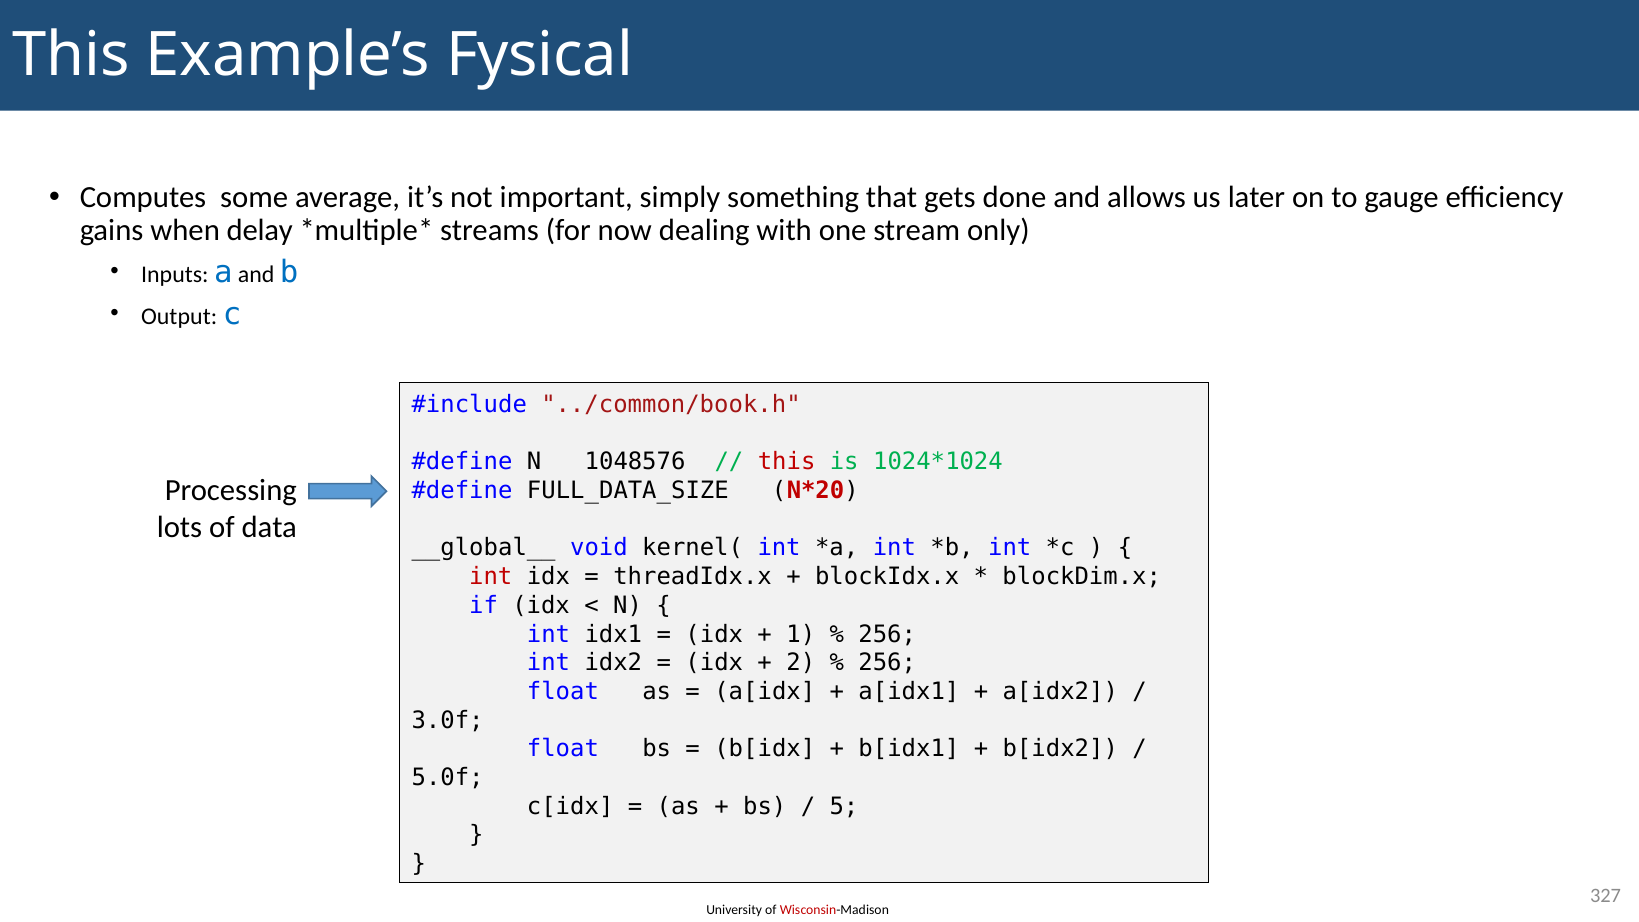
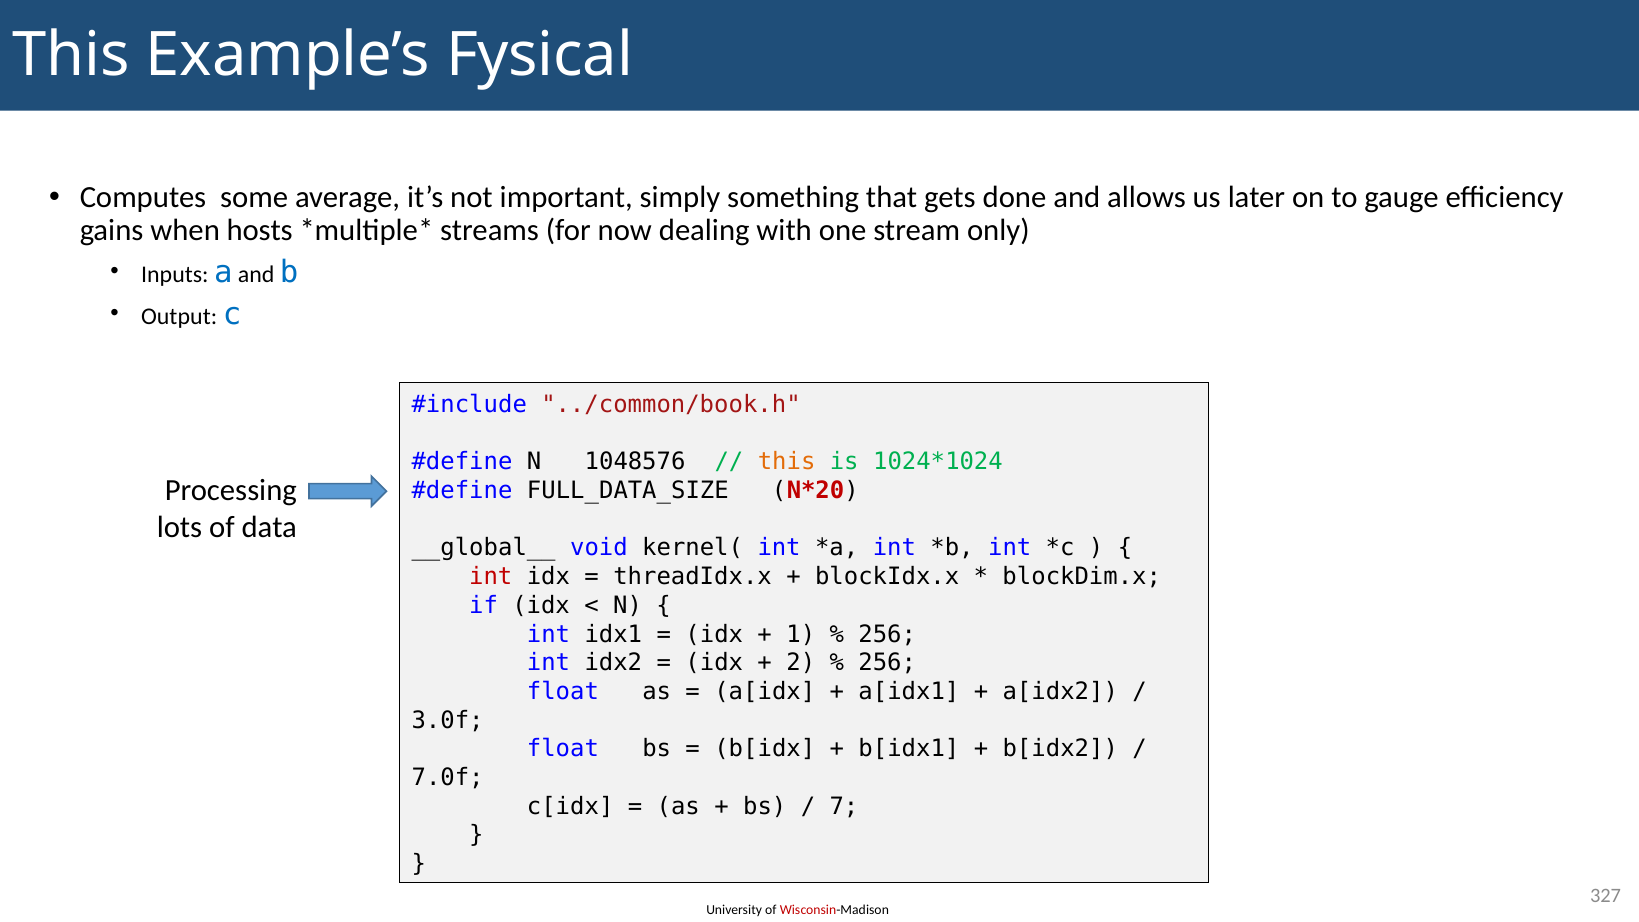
delay: delay -> hosts (260, 231)
this colour: red -> orange (787, 462)
5.0f: 5.0f -> 7.0f (448, 778)
5: 5 -> 7 (844, 806)
